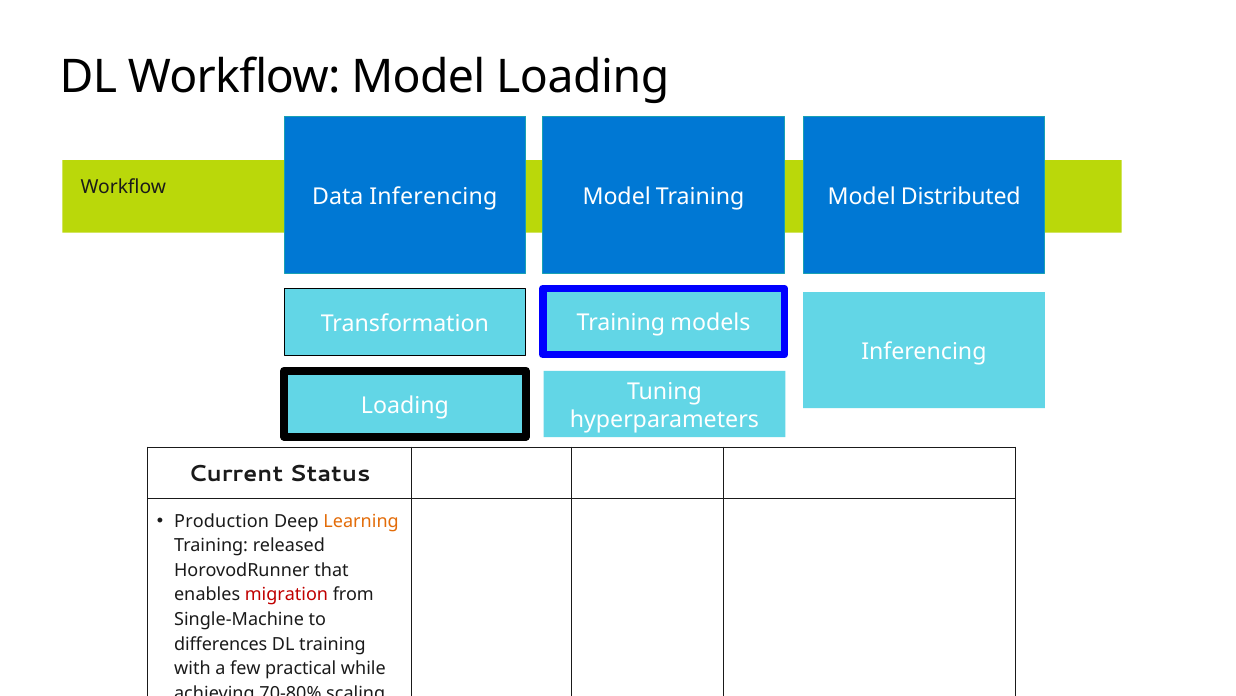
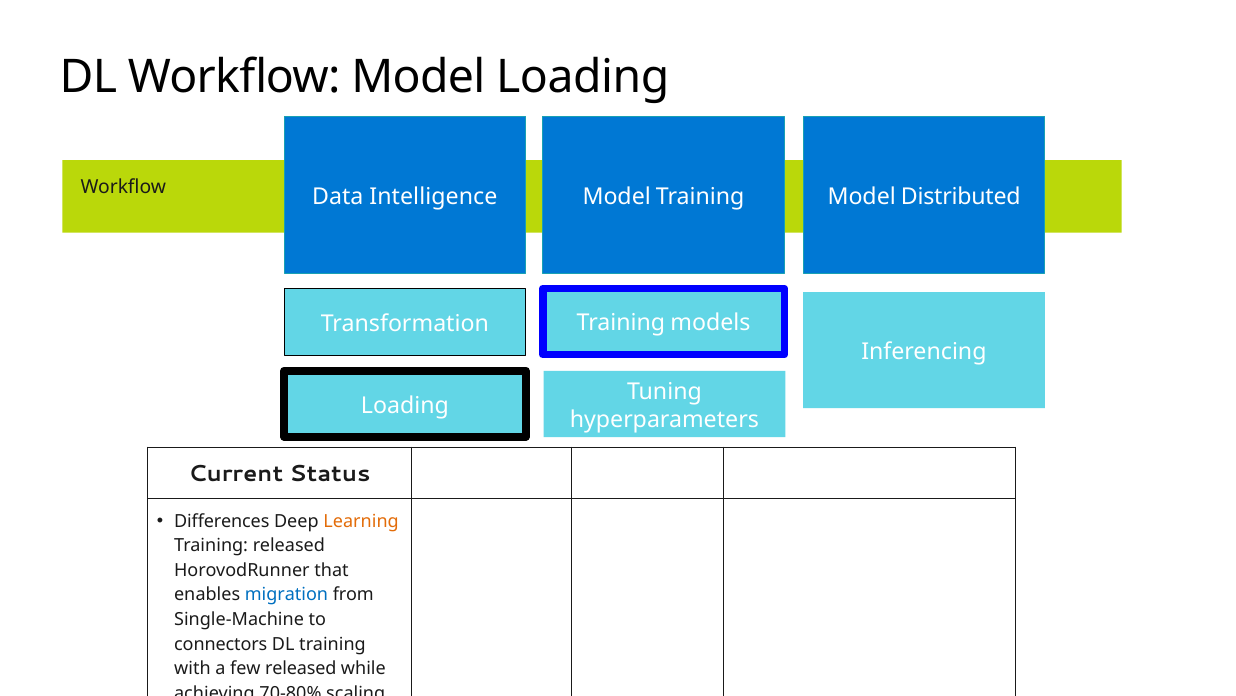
Data Inferencing: Inferencing -> Intelligence (433, 196)
Production: Production -> Differences (222, 521)
migration colour: red -> blue (286, 594)
differences: differences -> connectors (221, 643)
few practical: practical -> released (301, 668)
